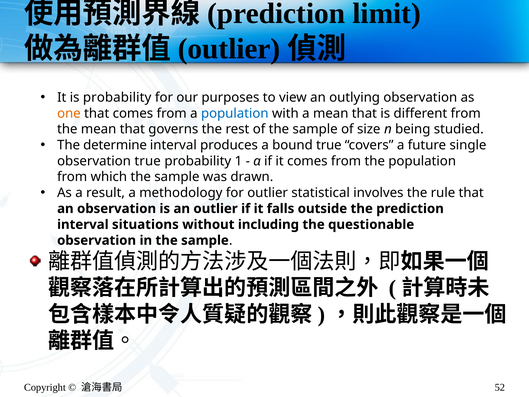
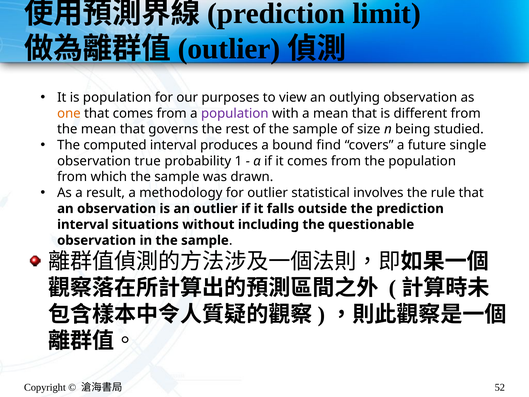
is probability: probability -> population (117, 97)
population colour: blue -> purple (235, 113)
determine: determine -> computed (115, 145)
bound true: true -> find (329, 145)
